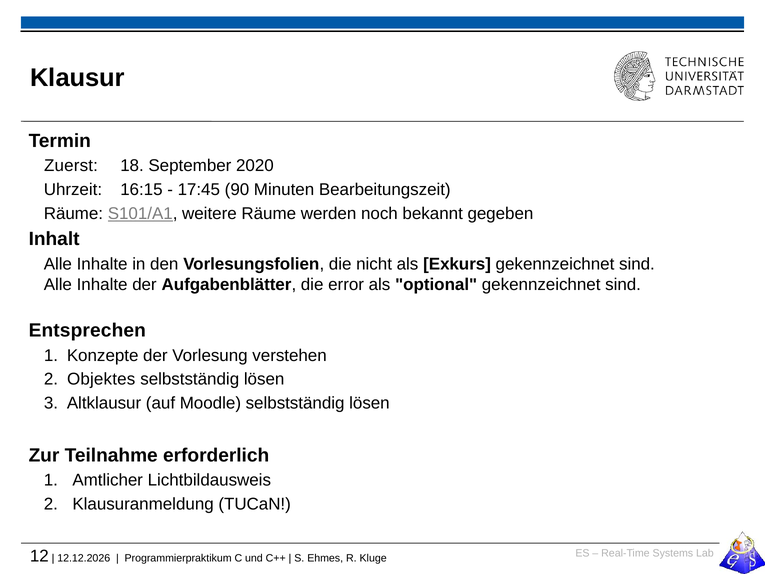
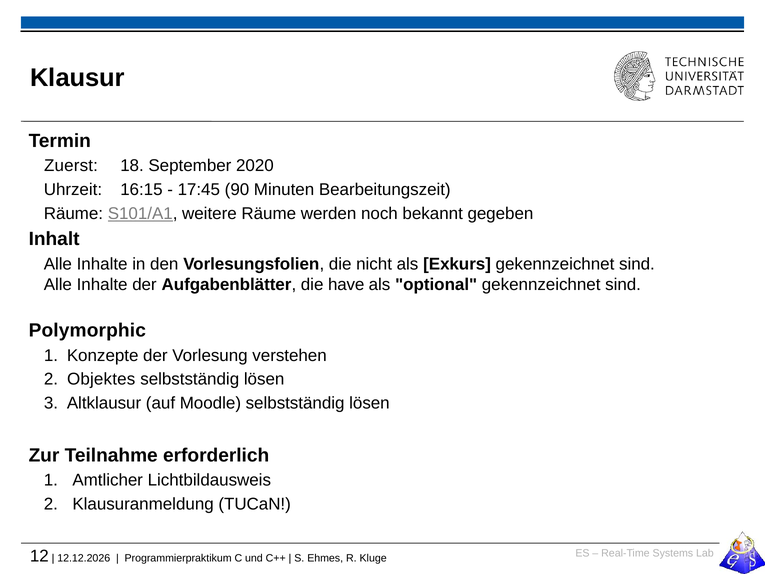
error: error -> have (346, 284)
Entsprechen: Entsprechen -> Polymorphic (87, 330)
